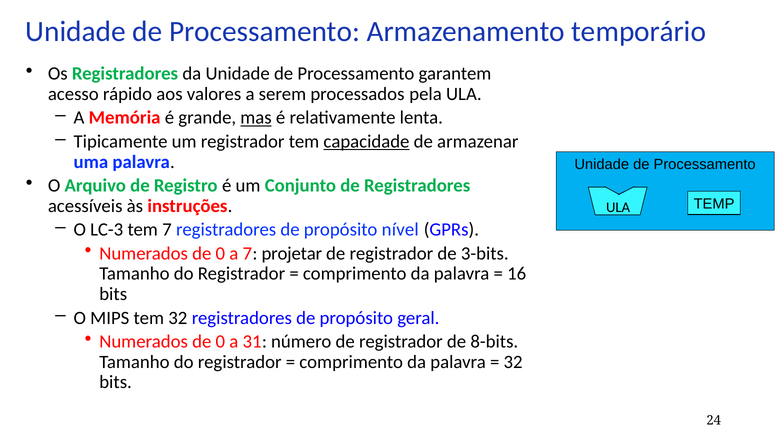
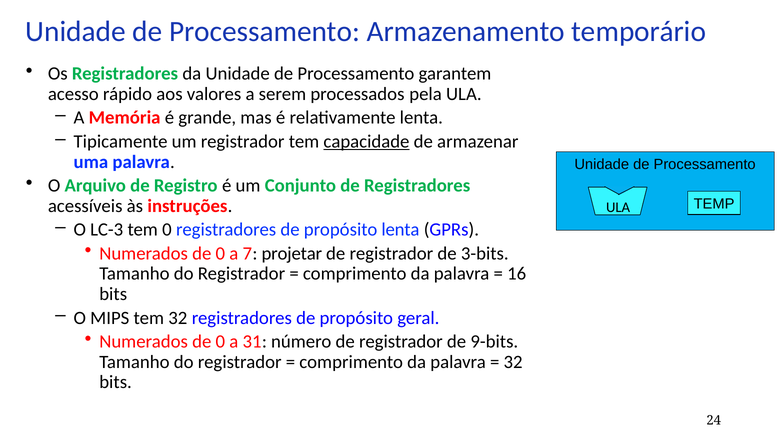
mas underline: present -> none (256, 118)
tem 7: 7 -> 0 (167, 230)
propósito nível: nível -> lenta (400, 230)
8-bits: 8-bits -> 9-bits (494, 342)
